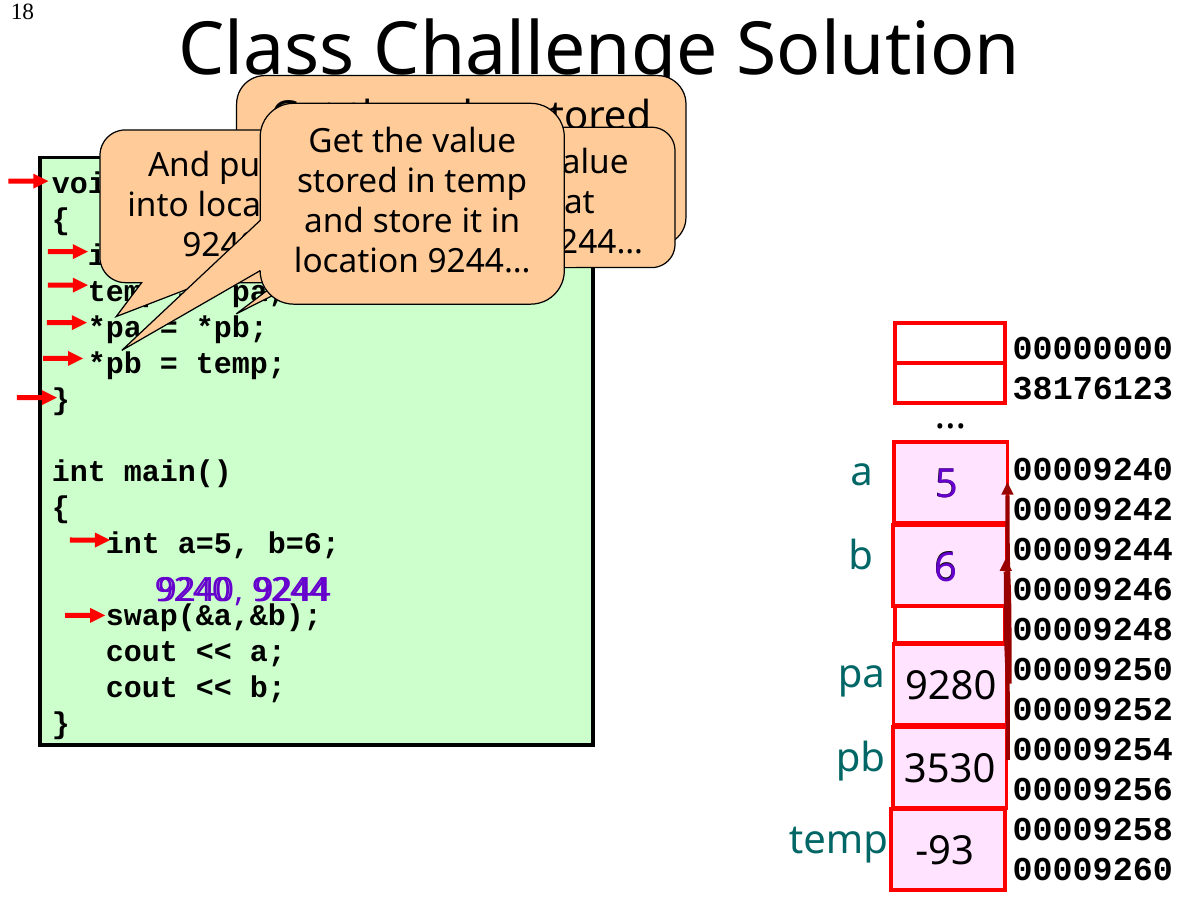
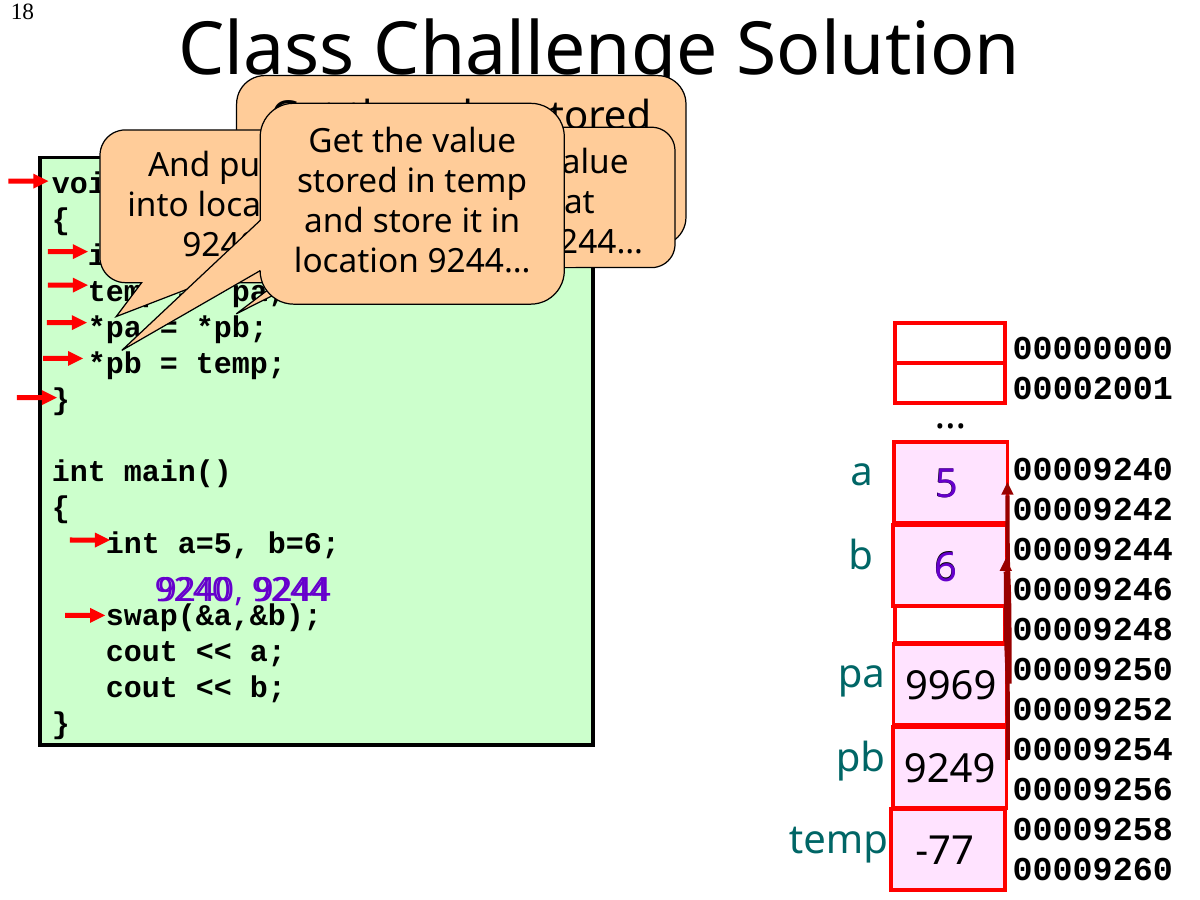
38176123: 38176123 -> 00002001 (1093, 388)
9280: 9280 -> 9969 (951, 686)
3530: 3530 -> 9249 (950, 770)
-93: -93 -> -77 (945, 852)
